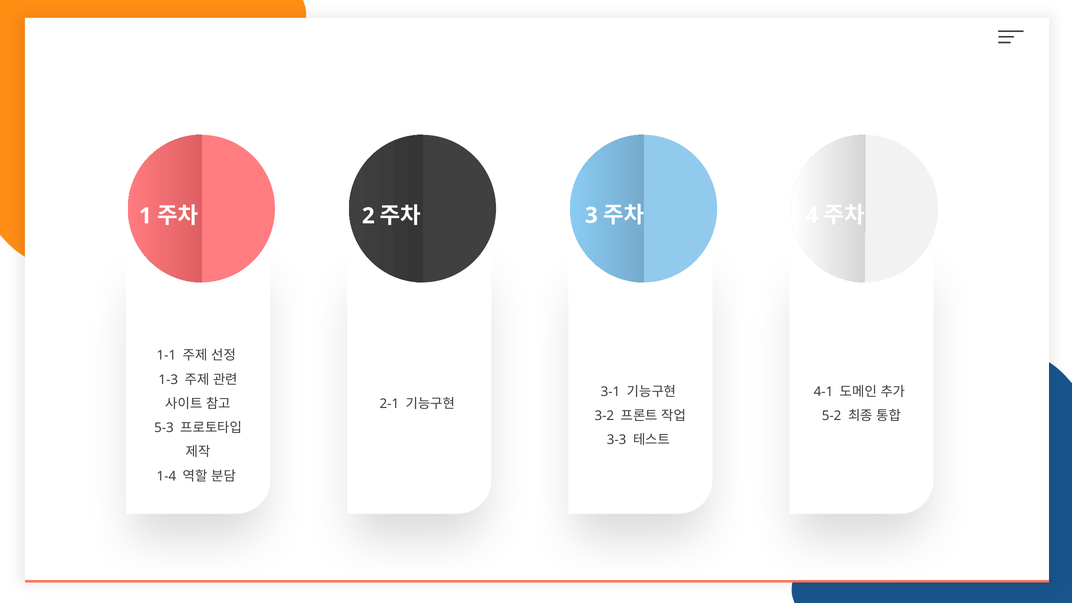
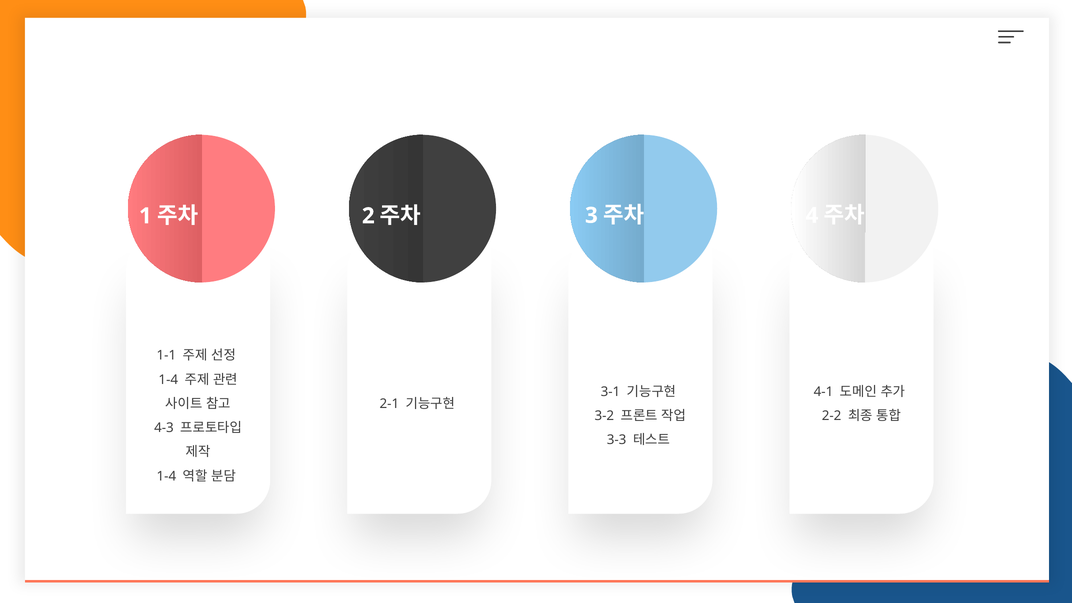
1-3: 1-3 -> 1-4 (168, 380)
5-2: 5-2 -> 2-2 (832, 416)
5-3: 5-3 -> 4-3 (164, 428)
